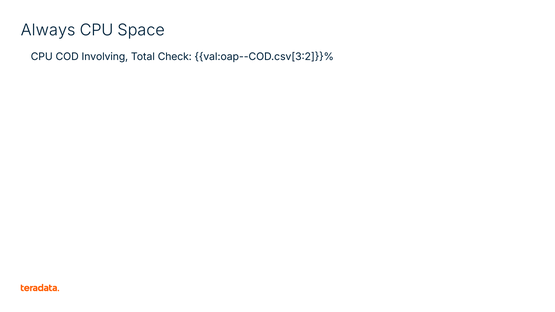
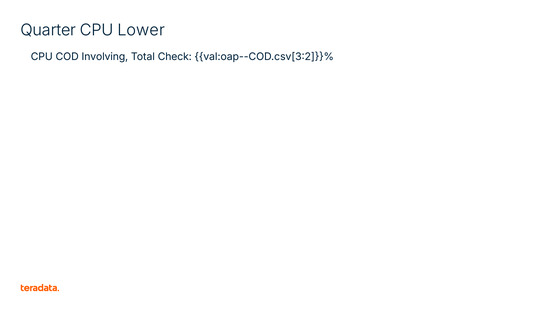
Always: Always -> Quarter (48, 30)
Space: Space -> Lower (141, 30)
